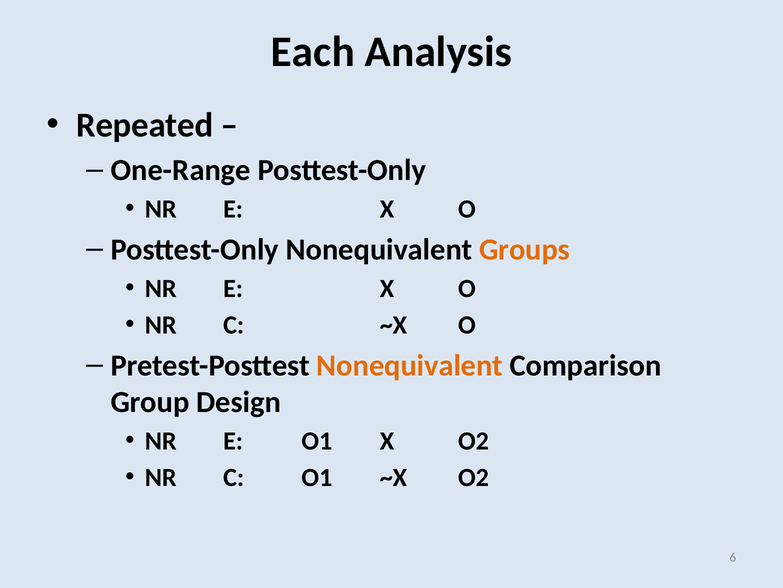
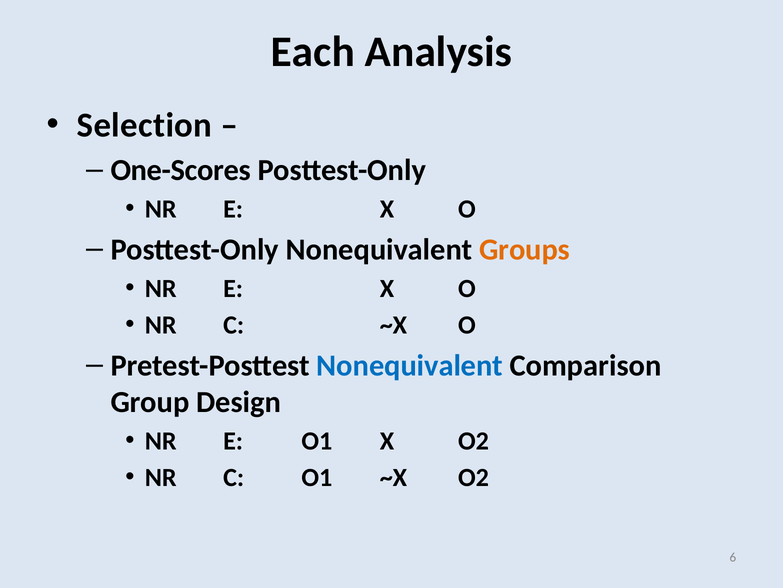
Repeated: Repeated -> Selection (144, 125)
One-Range: One-Range -> One-Scores (181, 170)
Nonequivalent colour: orange -> blue (410, 365)
